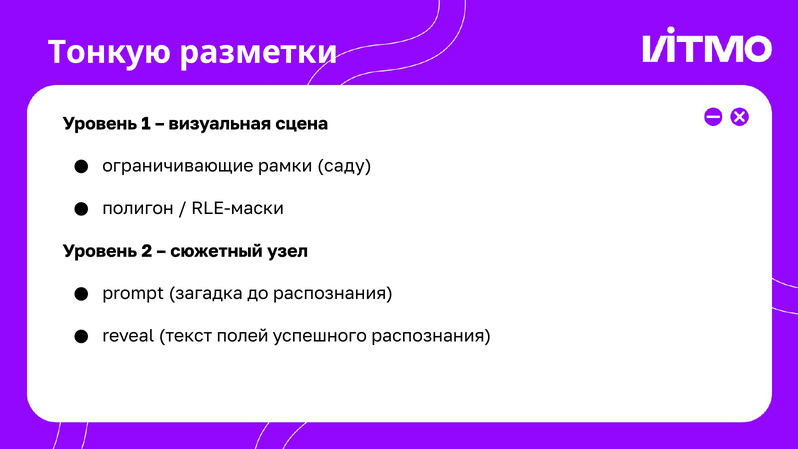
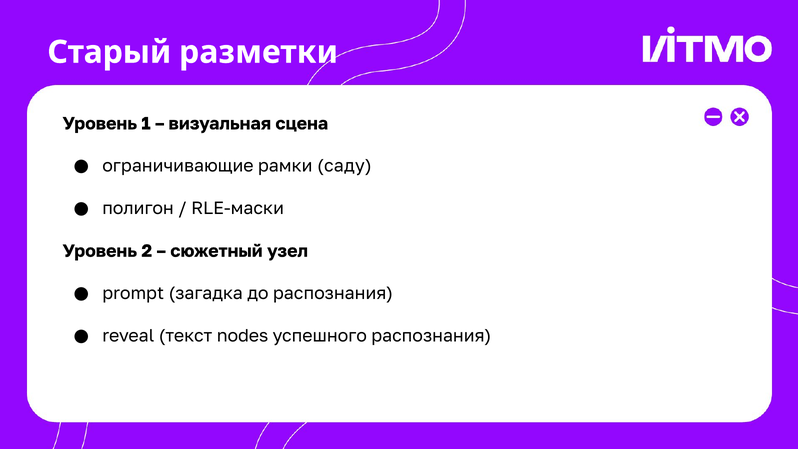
Тонкую: Тонкую -> Старый (109, 52)
полей: полей -> nodes (243, 336)
